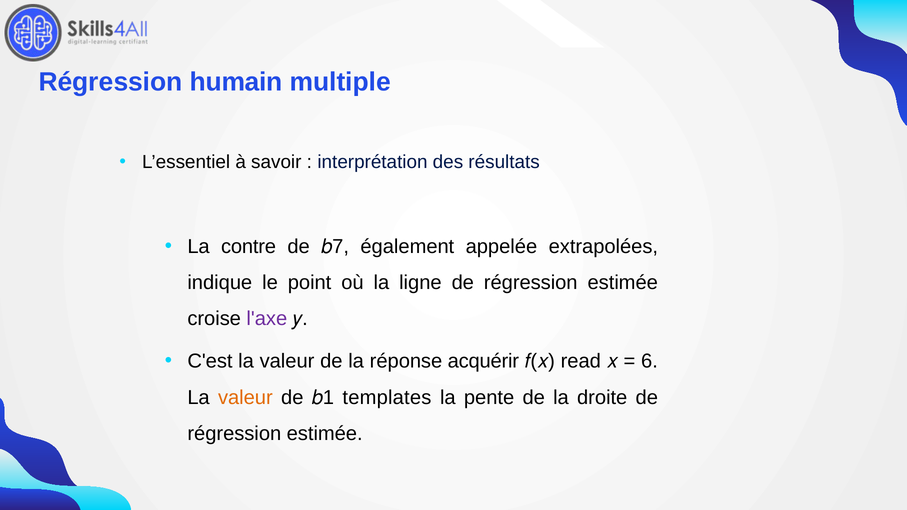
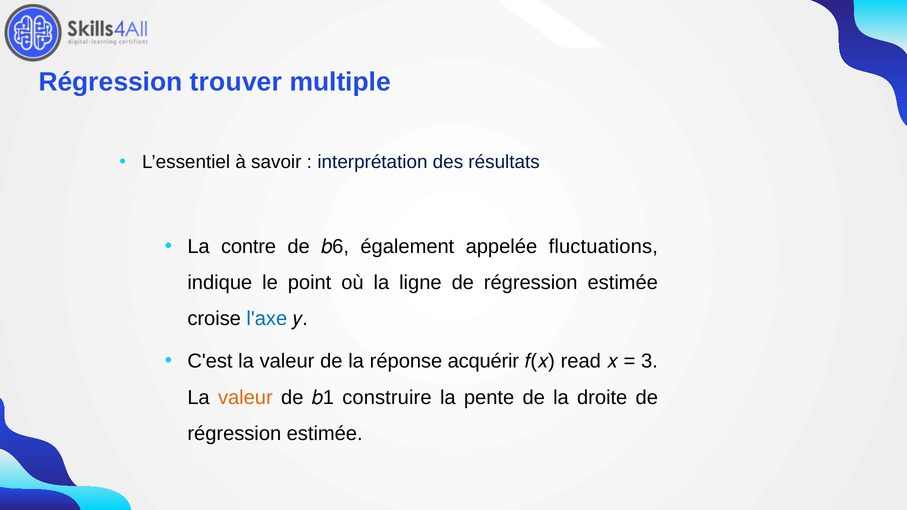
humain: humain -> trouver (236, 82)
7: 7 -> 6 (341, 246)
extrapolées: extrapolées -> fluctuations (603, 246)
l'axe colour: purple -> blue (267, 319)
6: 6 -> 3 (649, 361)
templates: templates -> construire (387, 398)
